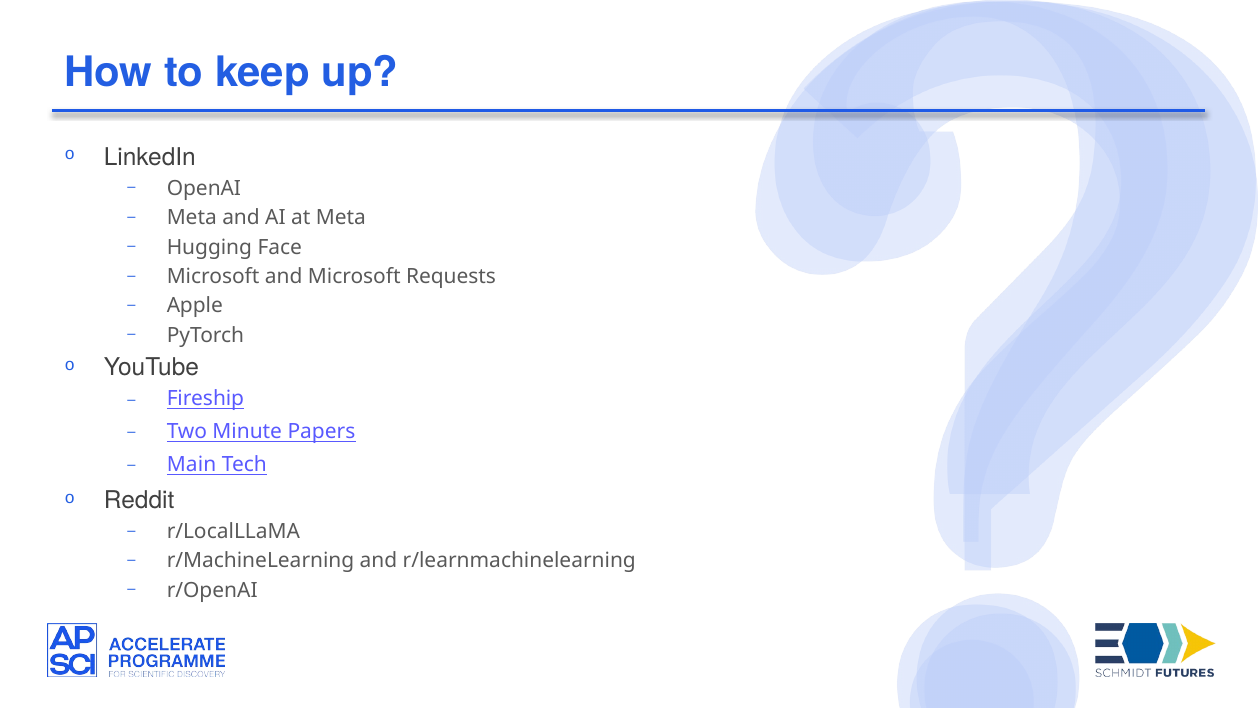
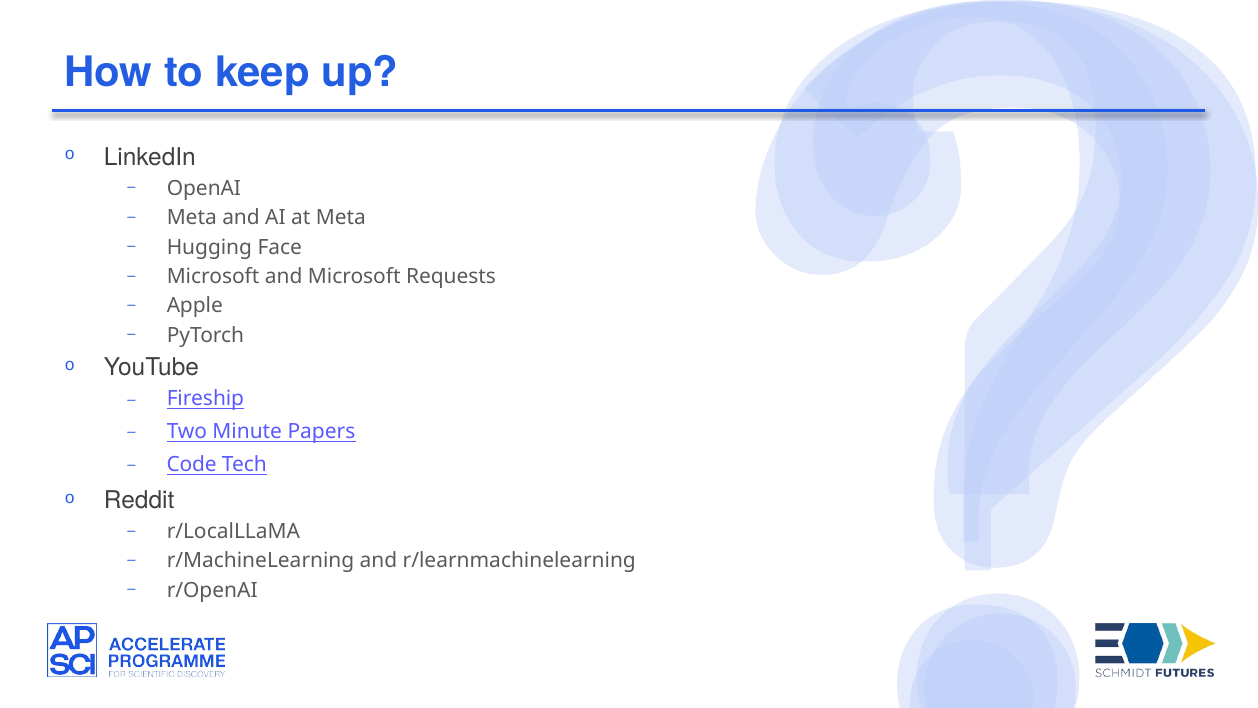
Main: Main -> Code (192, 464)
